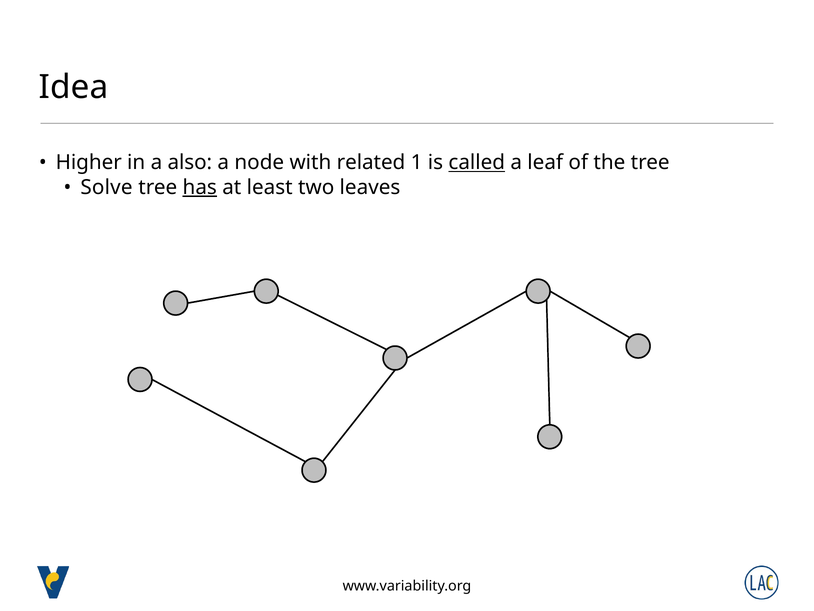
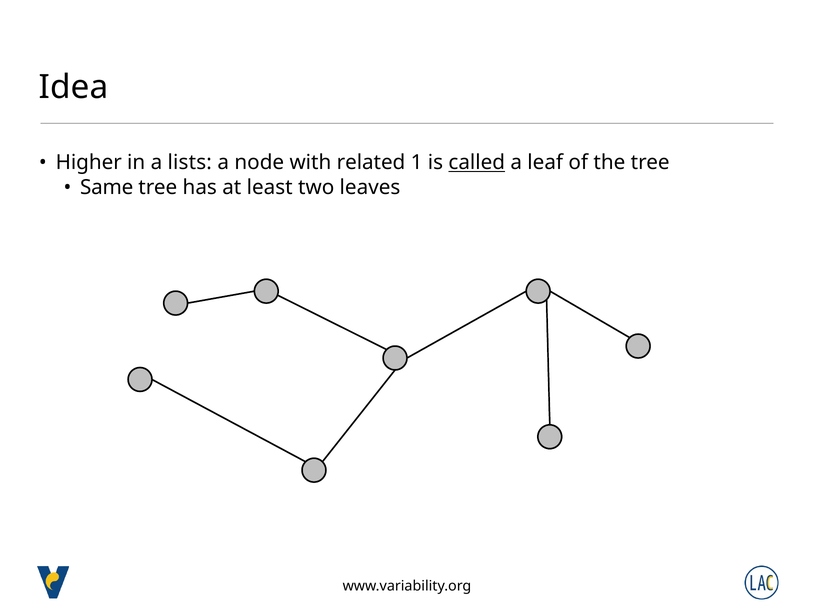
also: also -> lists (190, 162)
Solve: Solve -> Same (107, 187)
has underline: present -> none (200, 187)
